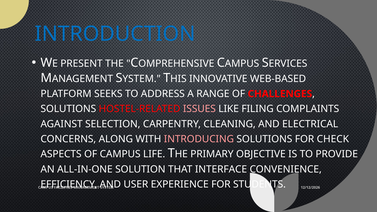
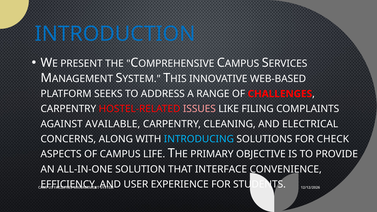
SOLUTIONS: SOLUTIONS -> CARPENTRY (68, 109)
SELECTION: SELECTION -> AVAILABLE (113, 124)
INTRODUCING colour: pink -> light blue (199, 139)
